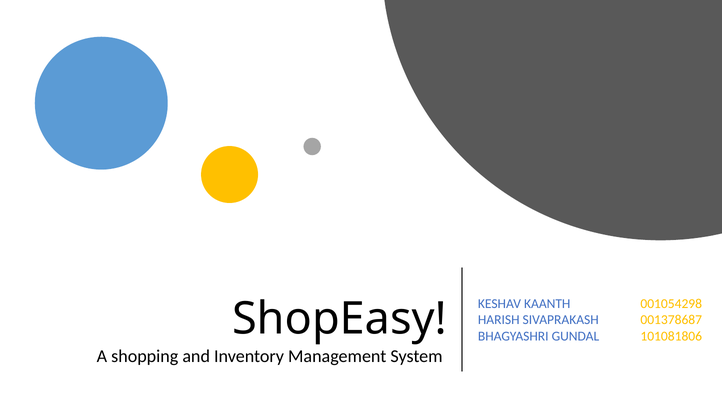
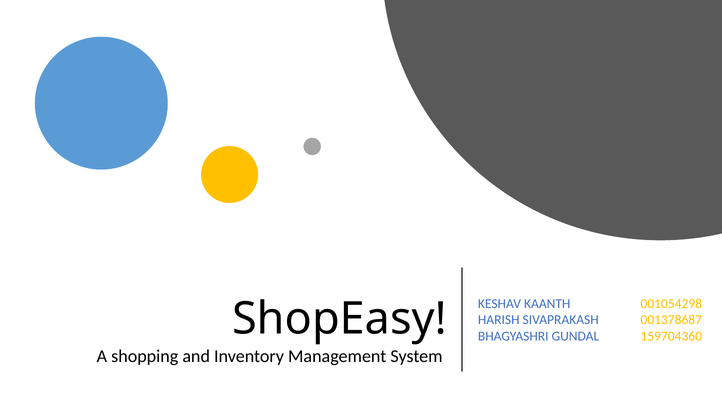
101081806: 101081806 -> 159704360 (671, 336)
